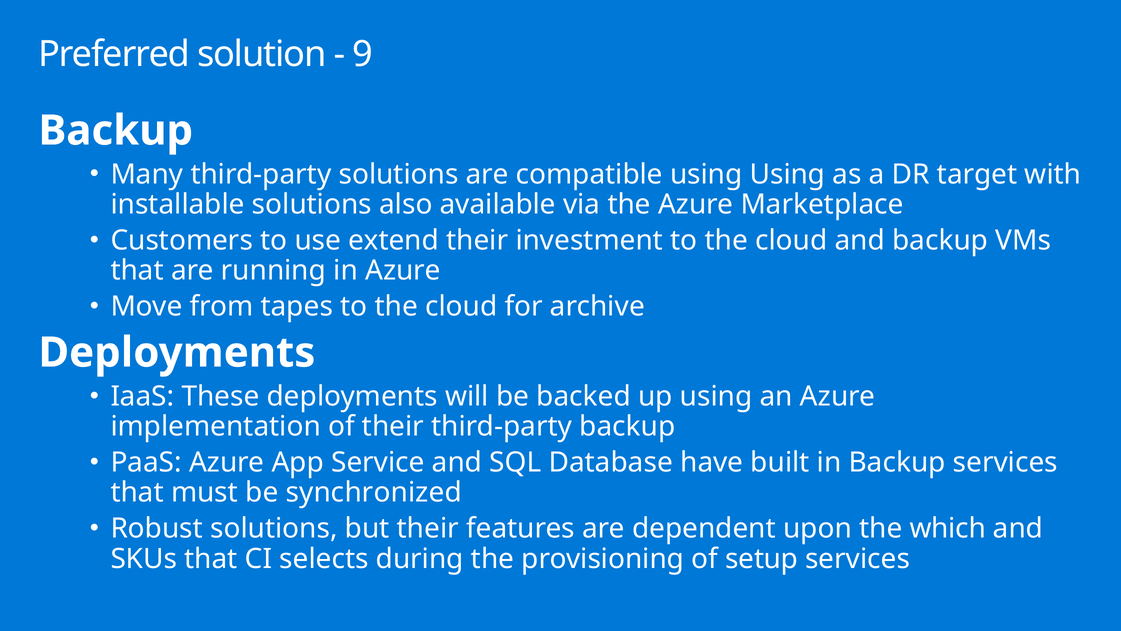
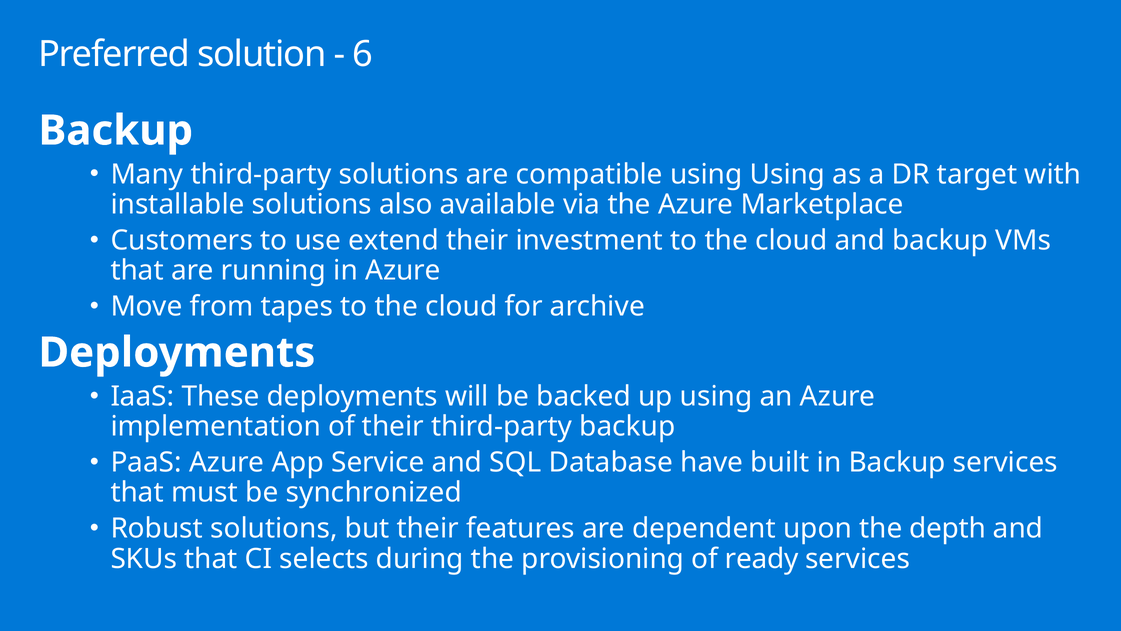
9: 9 -> 6 (363, 54)
which: which -> depth (948, 528)
setup: setup -> ready (762, 558)
